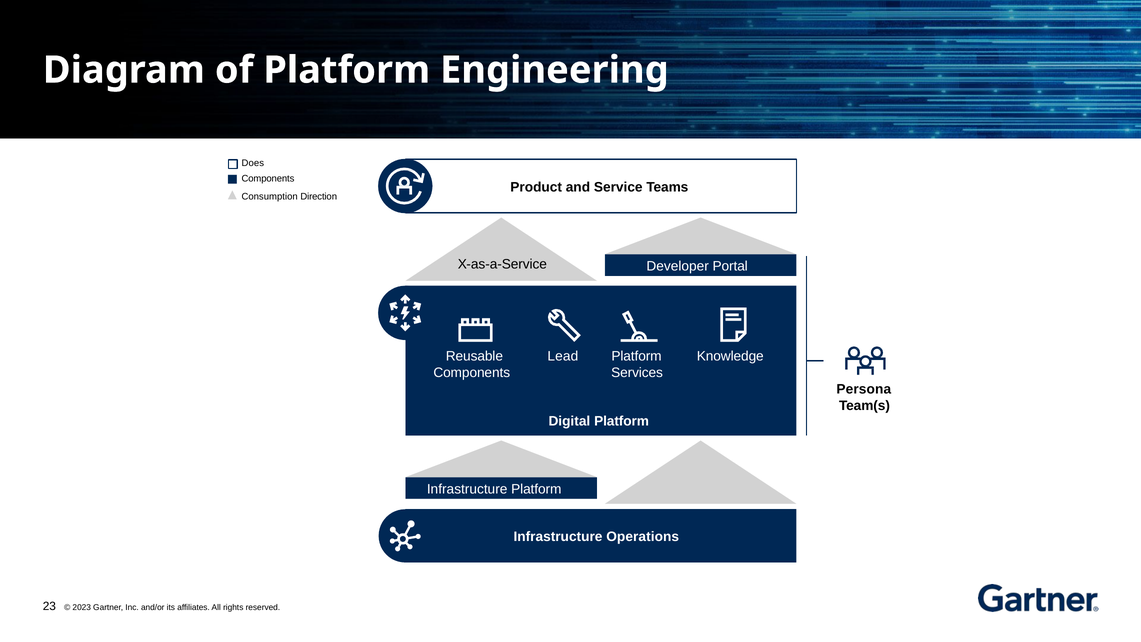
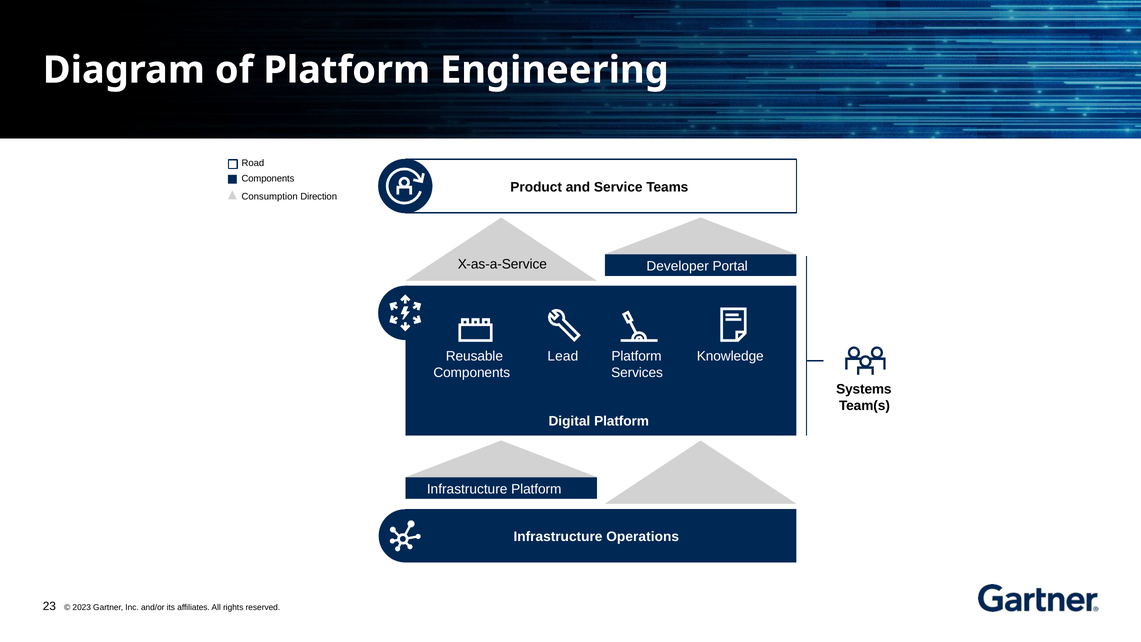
Does: Does -> Road (253, 163)
Persona: Persona -> Systems (864, 389)
